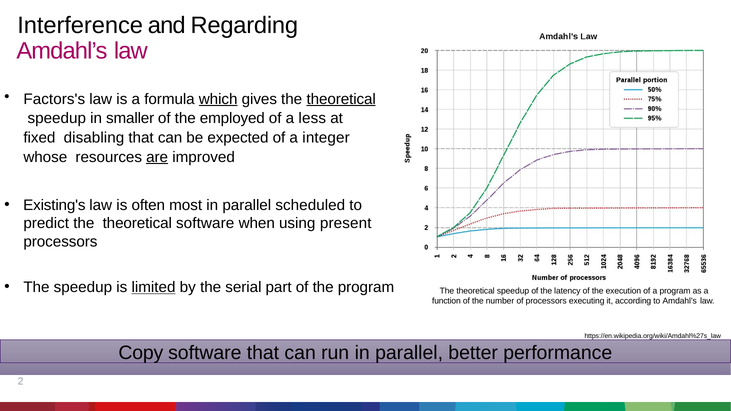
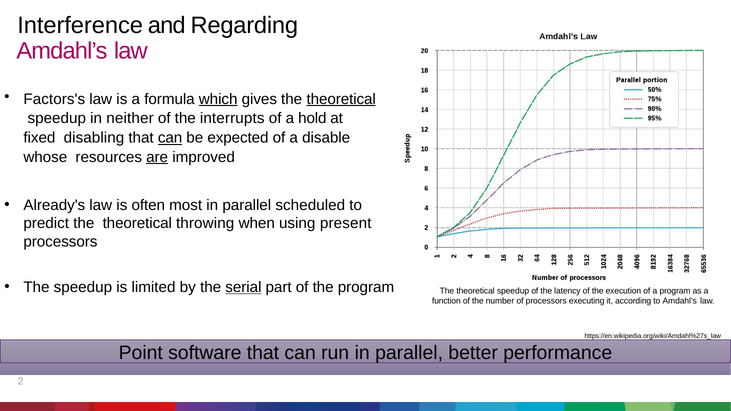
smaller: smaller -> neither (130, 118)
employed: employed -> interrupts (232, 118)
less: less -> hold (312, 118)
can underline: none -> present (170, 138)
integer: integer -> disable (326, 138)
Existing's: Existing's -> Already's (54, 205)
theoretical software: software -> throwing (205, 223)
limited underline: present -> none (154, 287)
serial underline: none -> present (243, 287)
Copy: Copy -> Point (141, 353)
